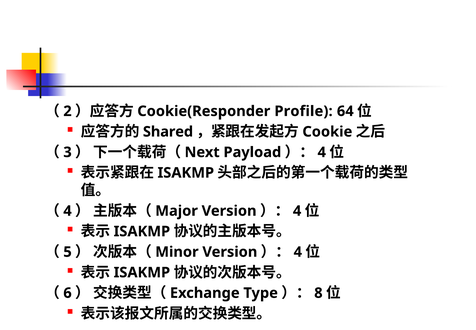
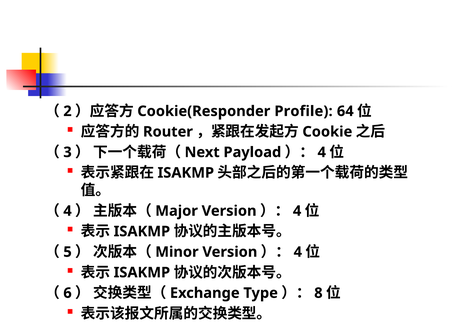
Shared: Shared -> Router (168, 132)
